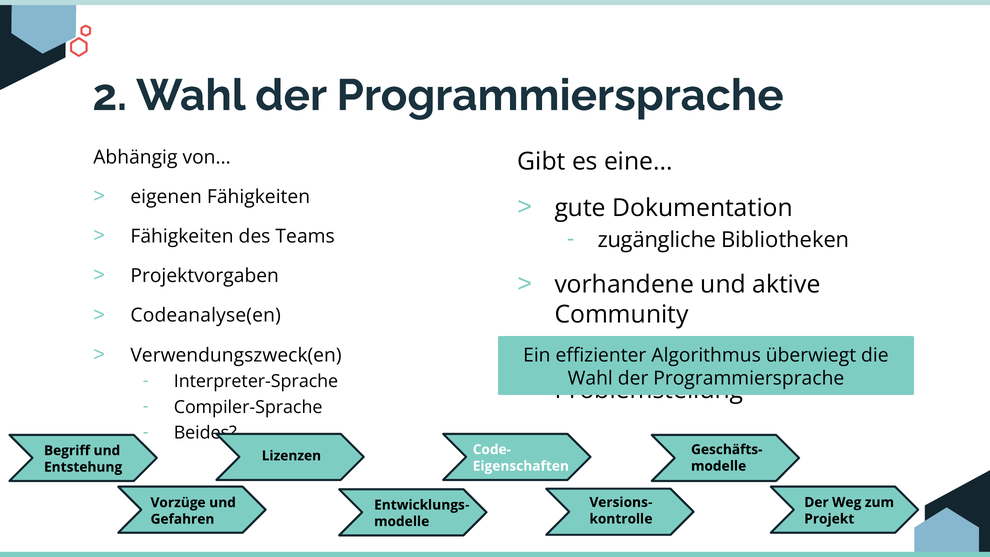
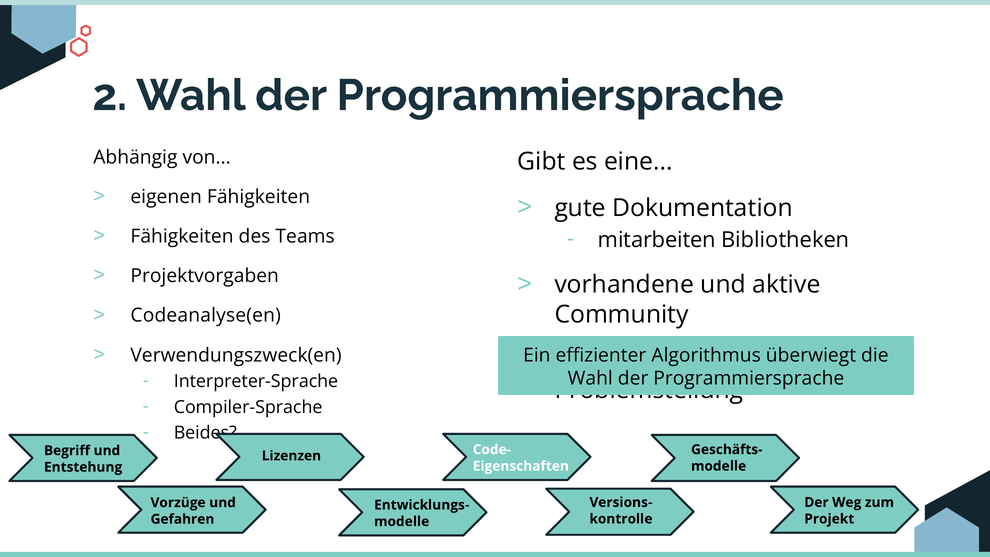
zugängliche: zugängliche -> mitarbeiten (657, 240)
